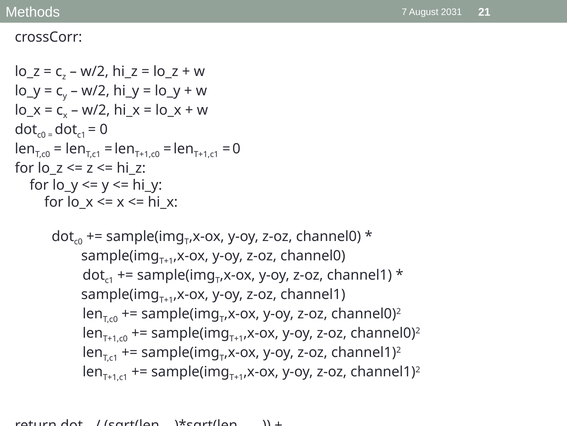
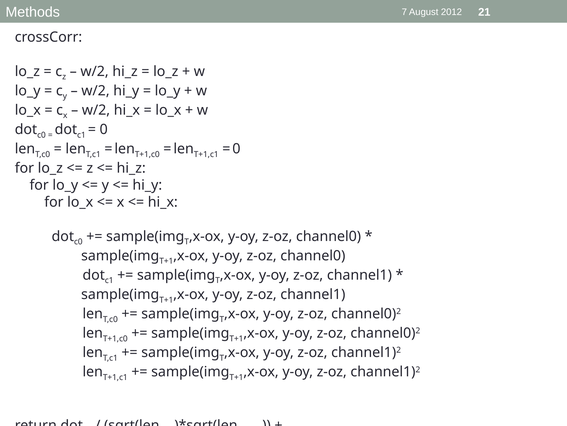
2031: 2031 -> 2012 (451, 12)
